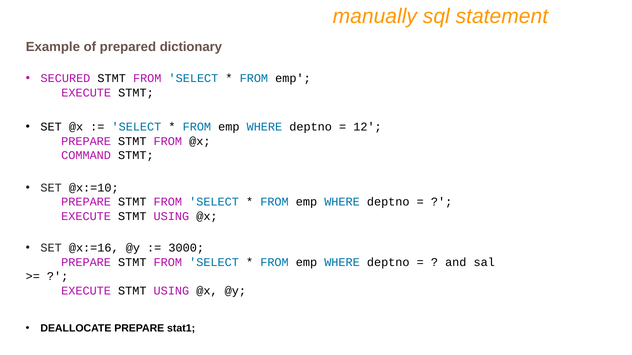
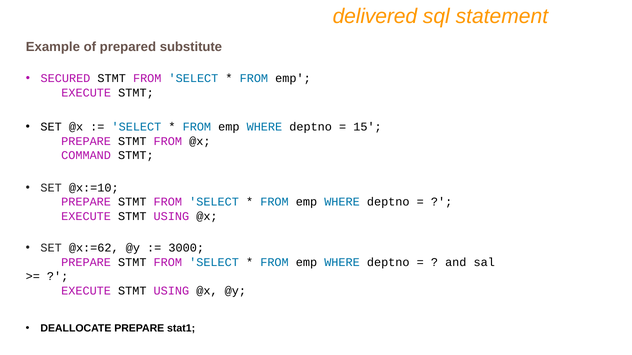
manually: manually -> delivered (375, 16)
dictionary: dictionary -> substitute (191, 47)
12: 12 -> 15 (368, 127)
@x:=16: @x:=16 -> @x:=62 (94, 248)
